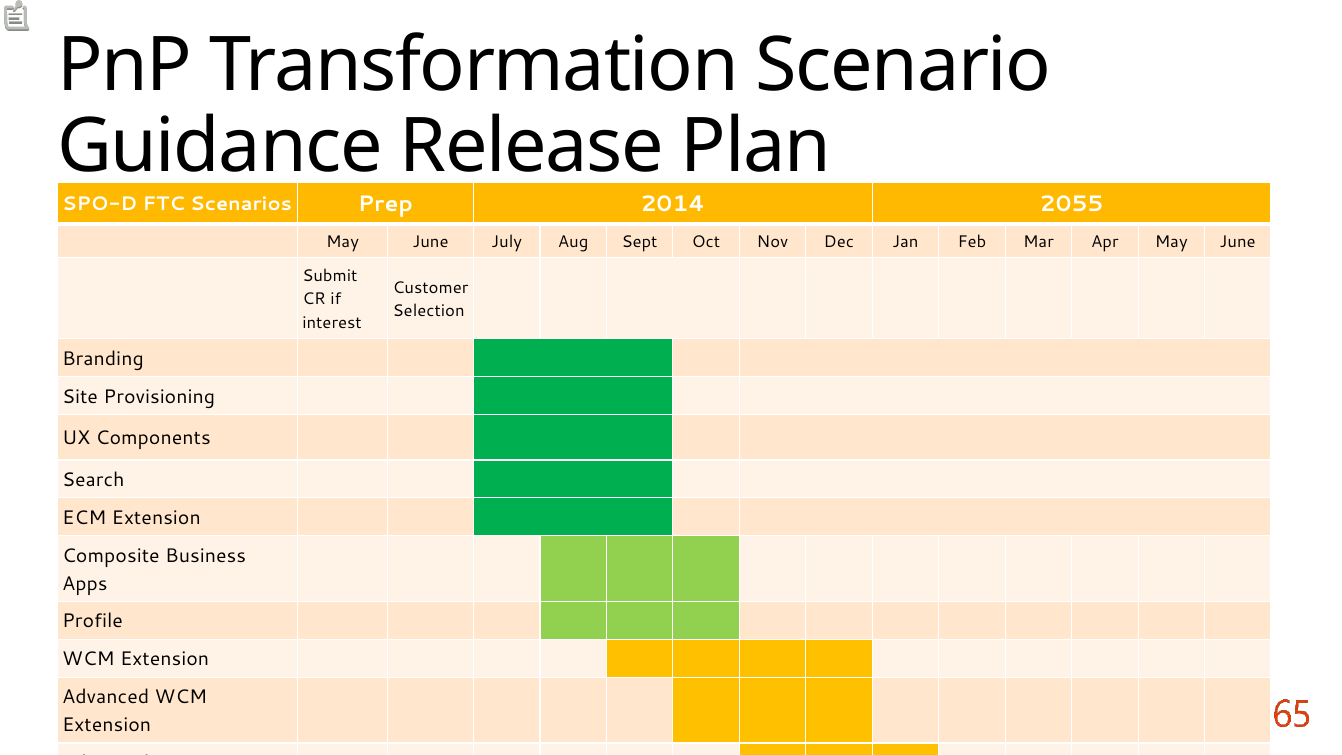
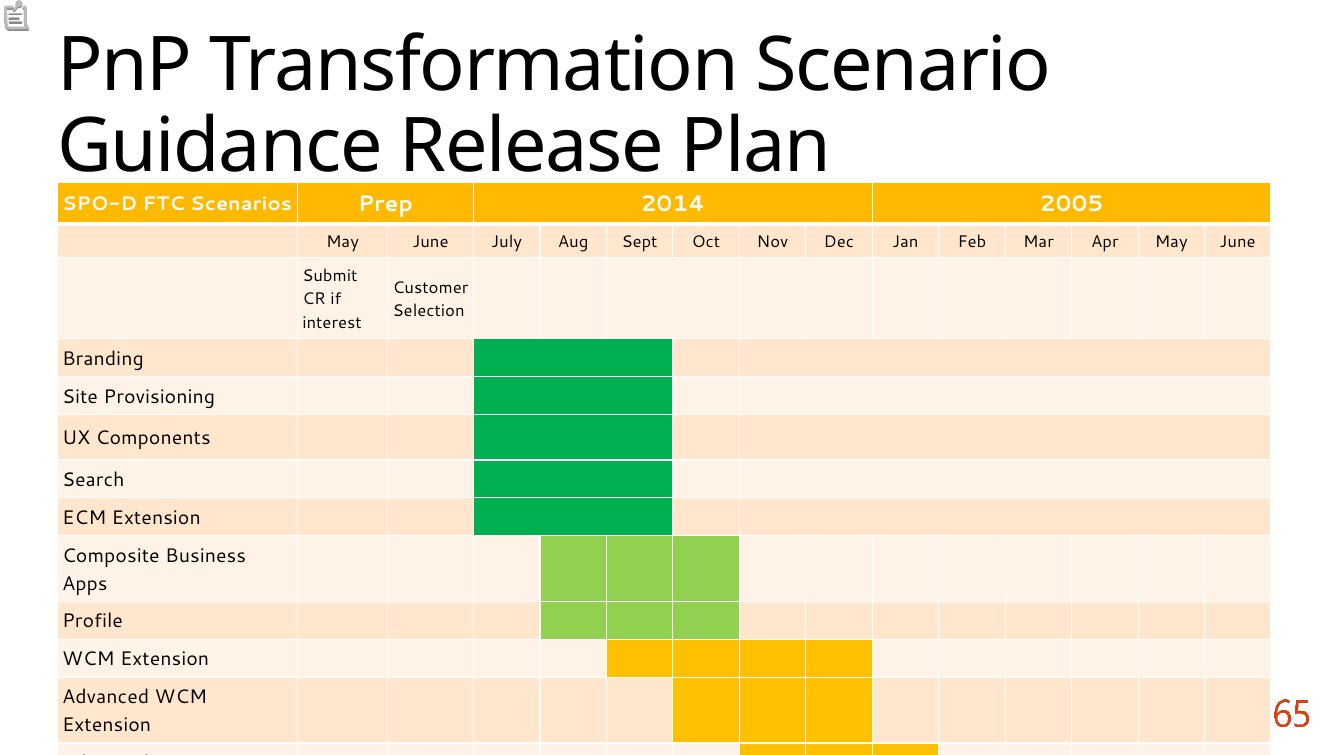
2055: 2055 -> 2005 (1072, 205)
